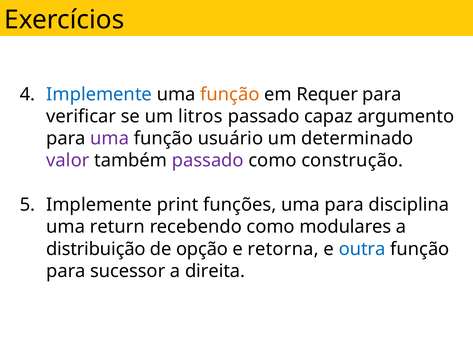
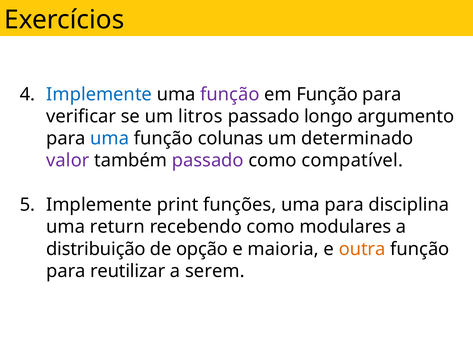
função colour: orange -> purple (230, 94)
em Requer: Requer -> Função (327, 94)
capaz: capaz -> longo (329, 116)
uma colour: purple -> blue (110, 138)
usuário: usuário -> colunas (231, 138)
construção: construção -> compatível (352, 160)
retorna: retorna -> maioria (283, 249)
outra colour: blue -> orange (362, 249)
sucessor: sucessor -> reutilizar (128, 271)
direita: direita -> serem (215, 271)
